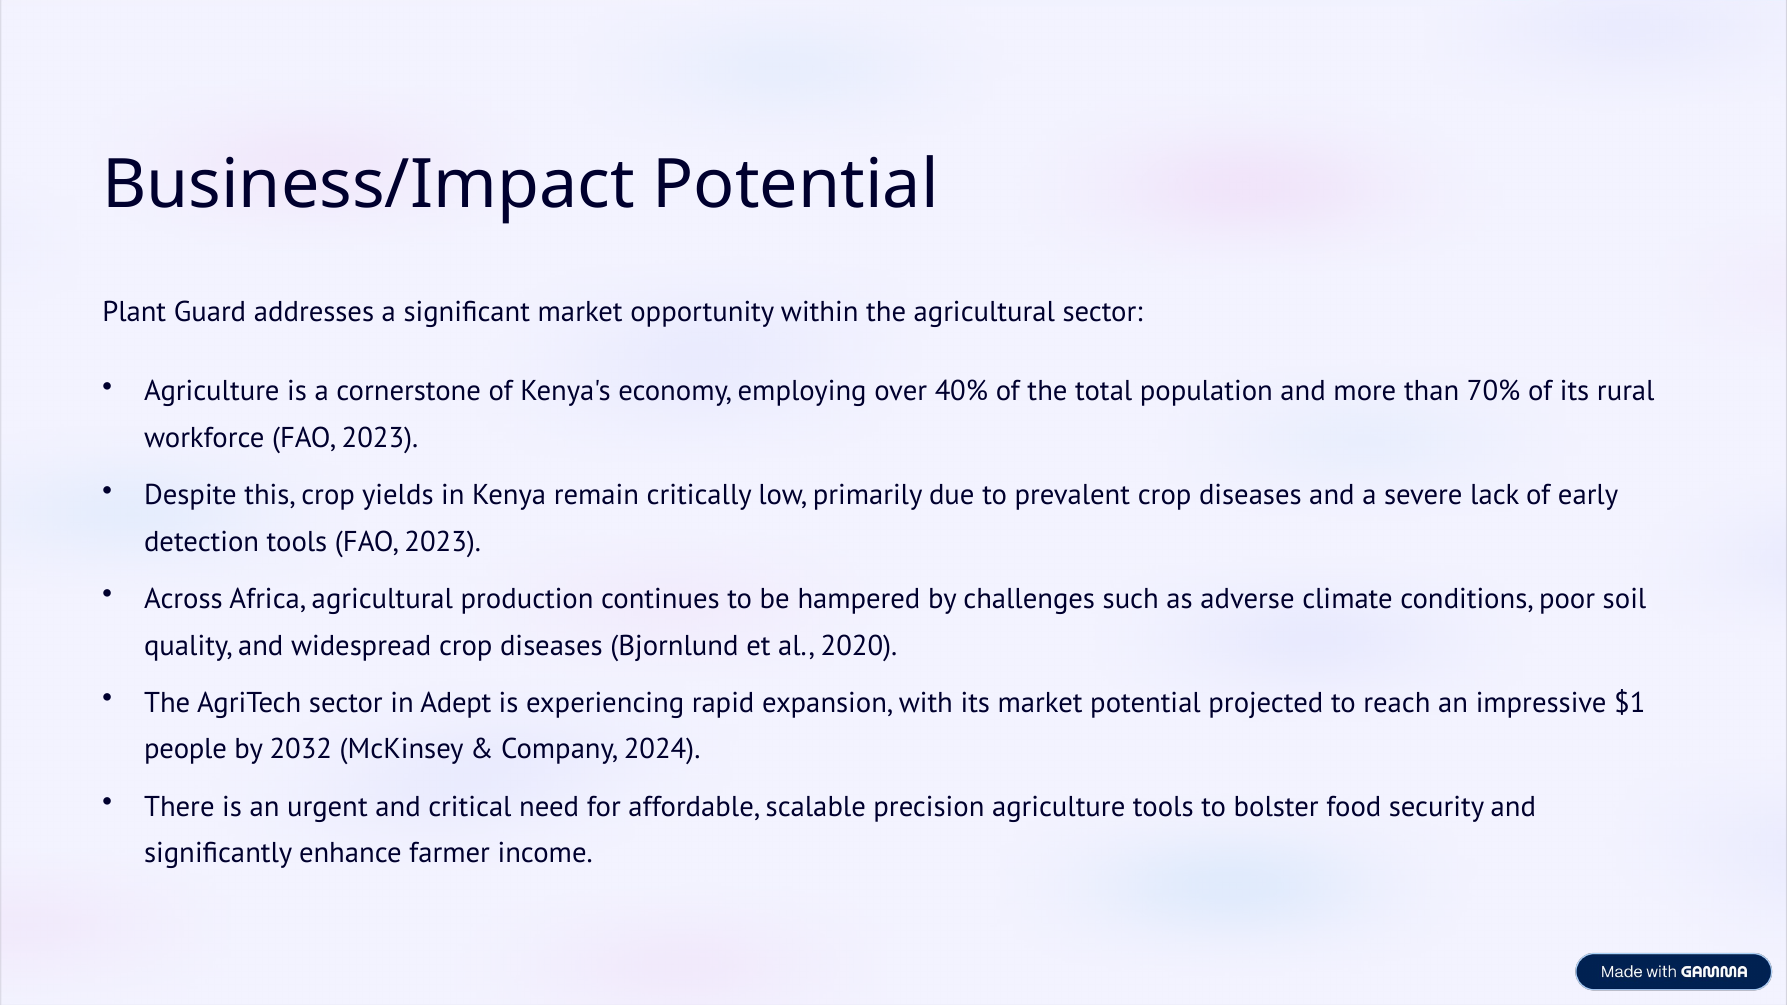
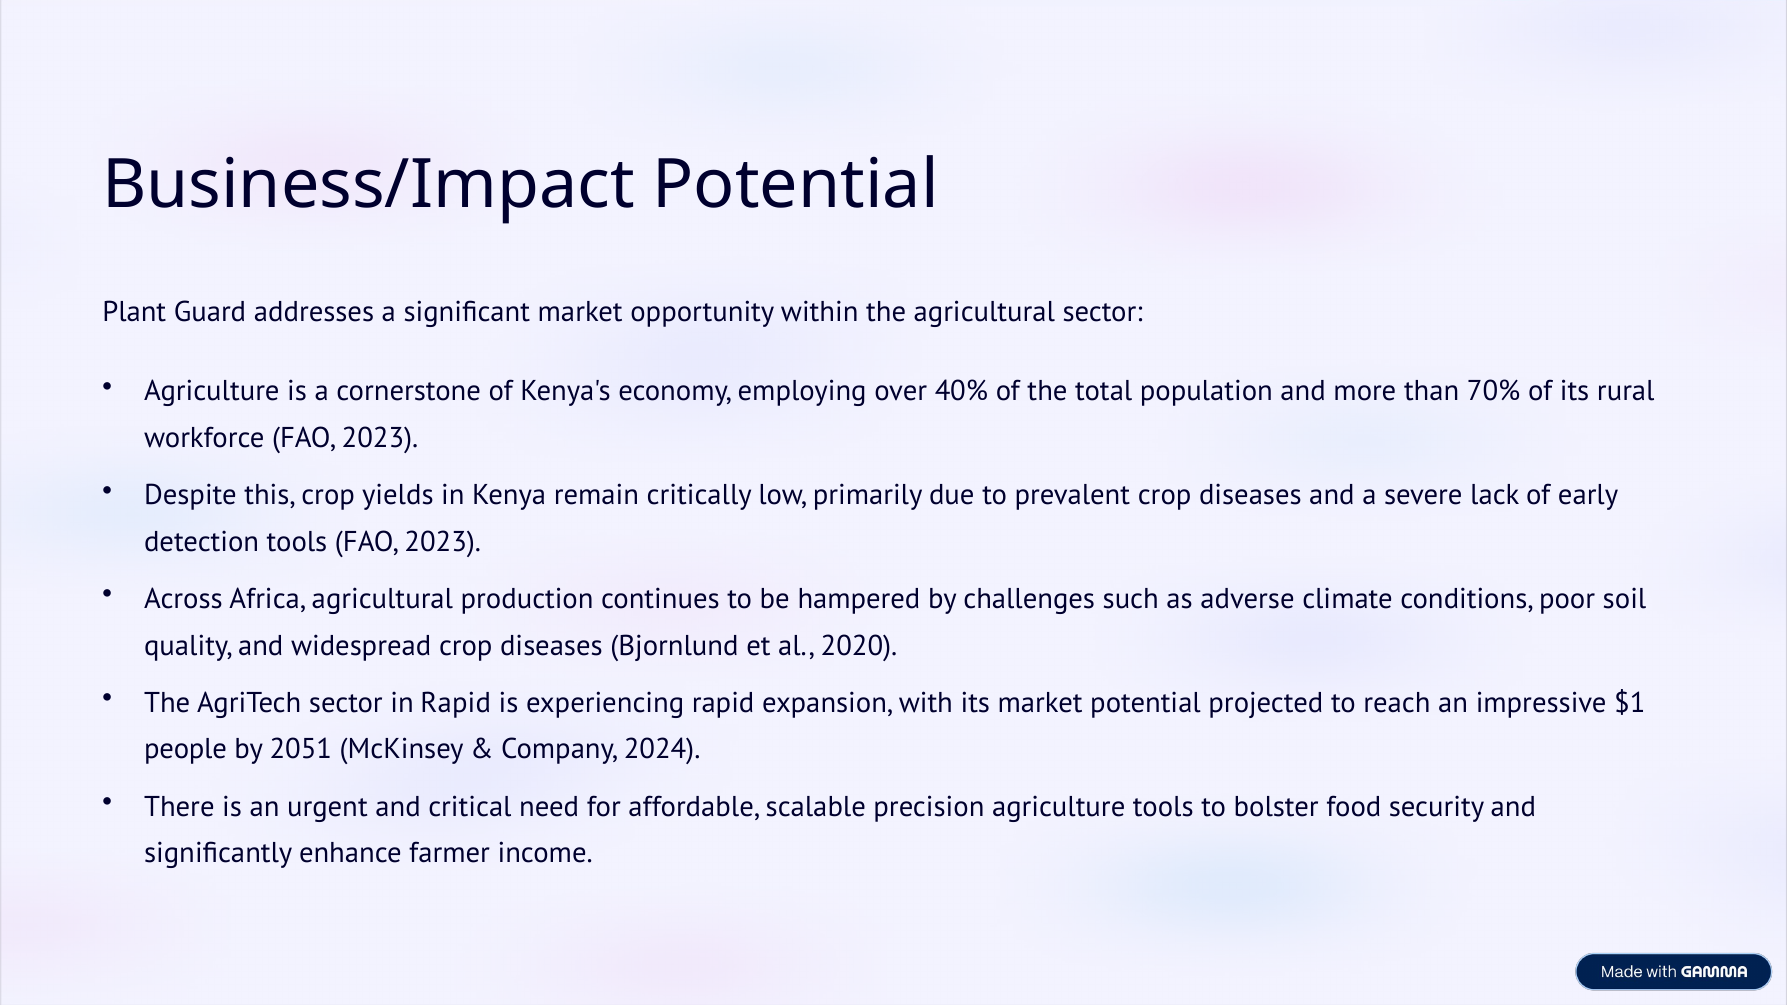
in Adept: Adept -> Rapid (456, 703)
2032: 2032 -> 2051 (301, 749)
